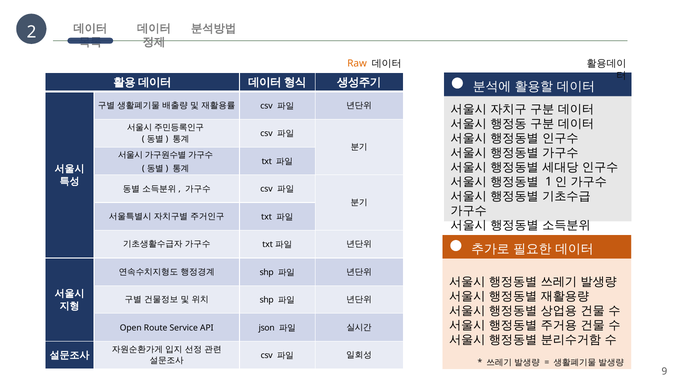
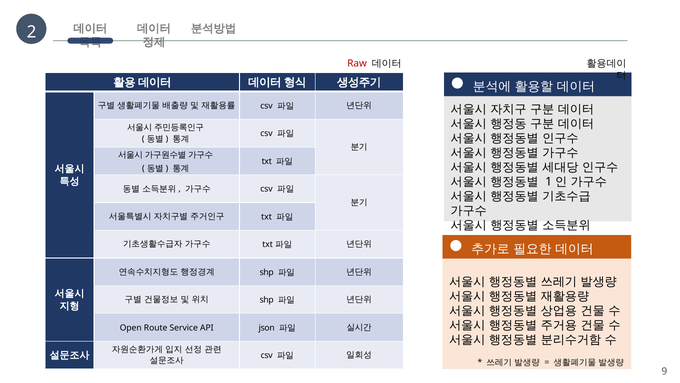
Raw colour: orange -> red (357, 63)
